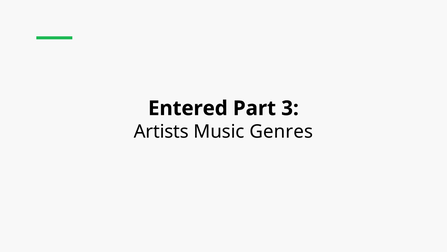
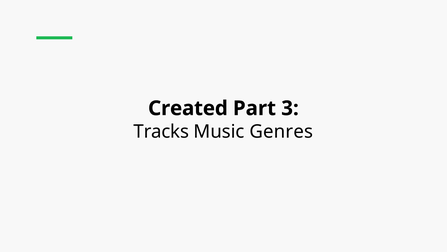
Entered: Entered -> Created (188, 108)
Artists: Artists -> Tracks (161, 131)
